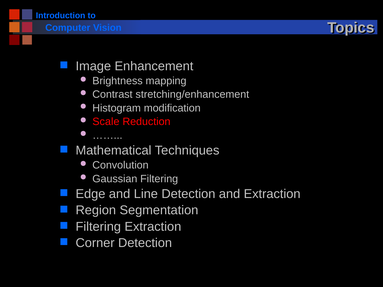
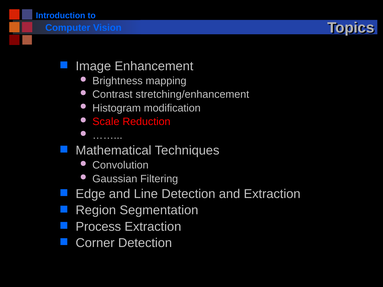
Filtering: Filtering -> Process (98, 227)
